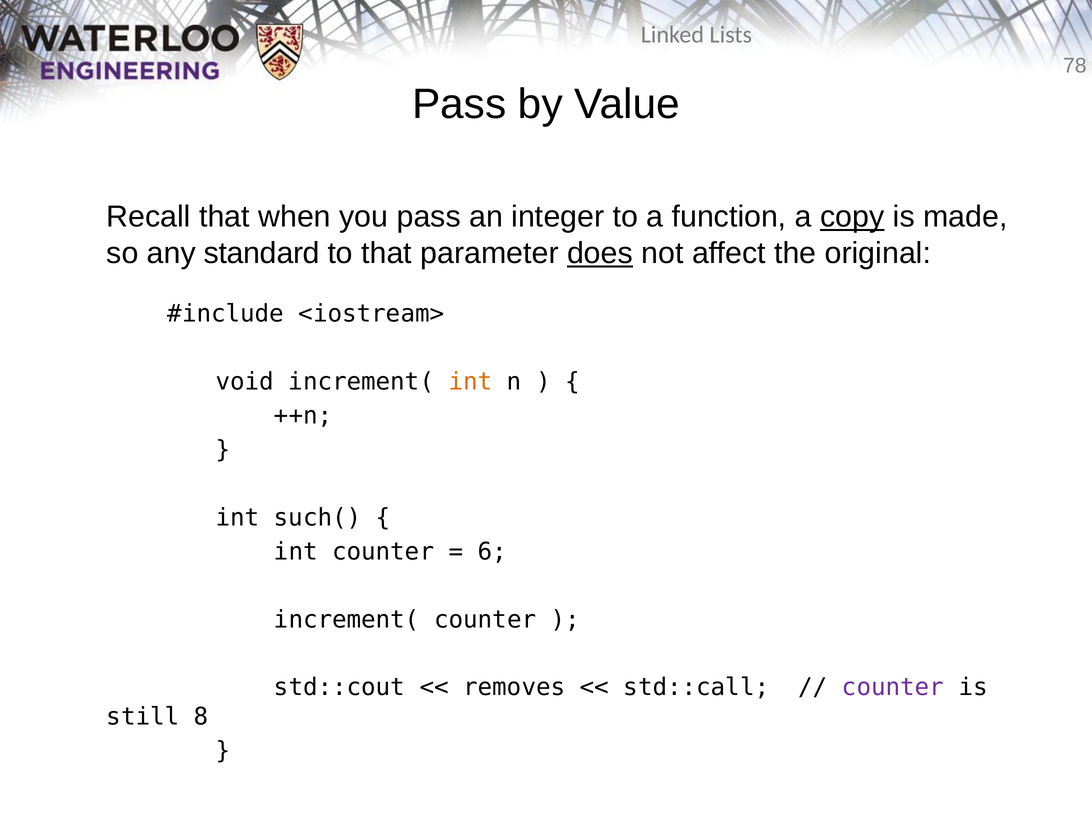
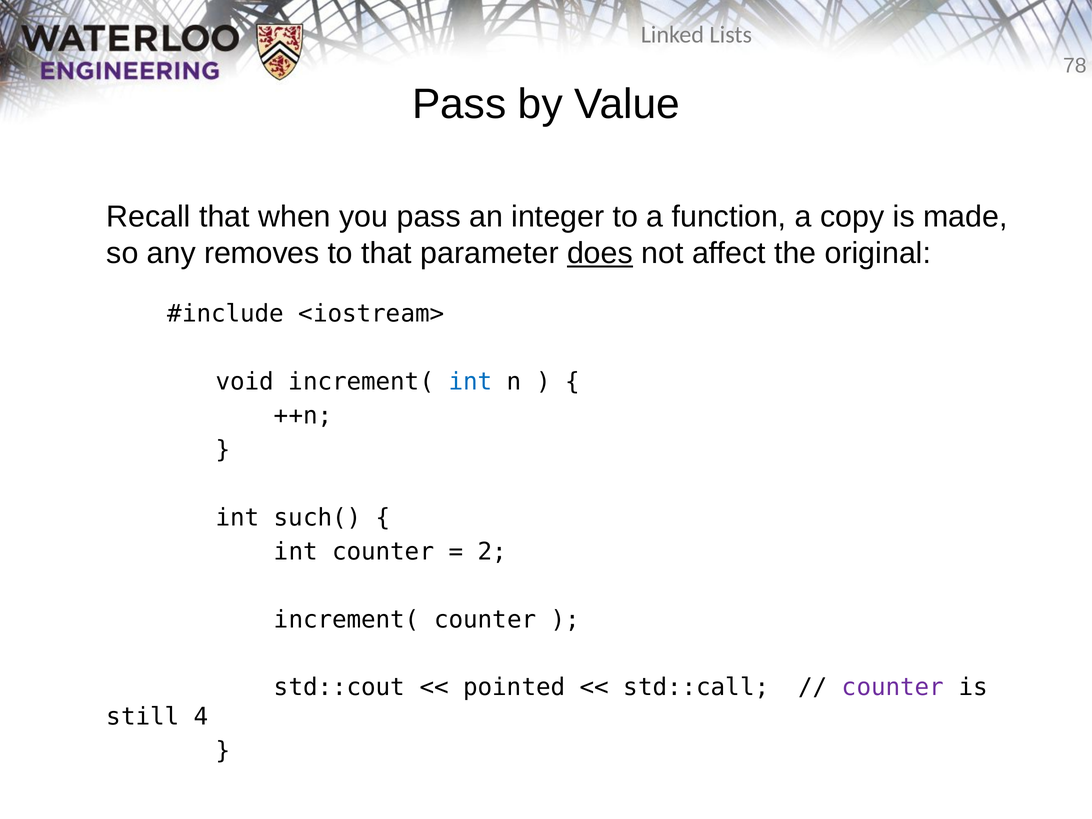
copy underline: present -> none (852, 217)
standard: standard -> removes (262, 253)
int colour: orange -> blue (471, 382)
6: 6 -> 2 (492, 552)
removes: removes -> pointed (514, 687)
8: 8 -> 4 (201, 717)
